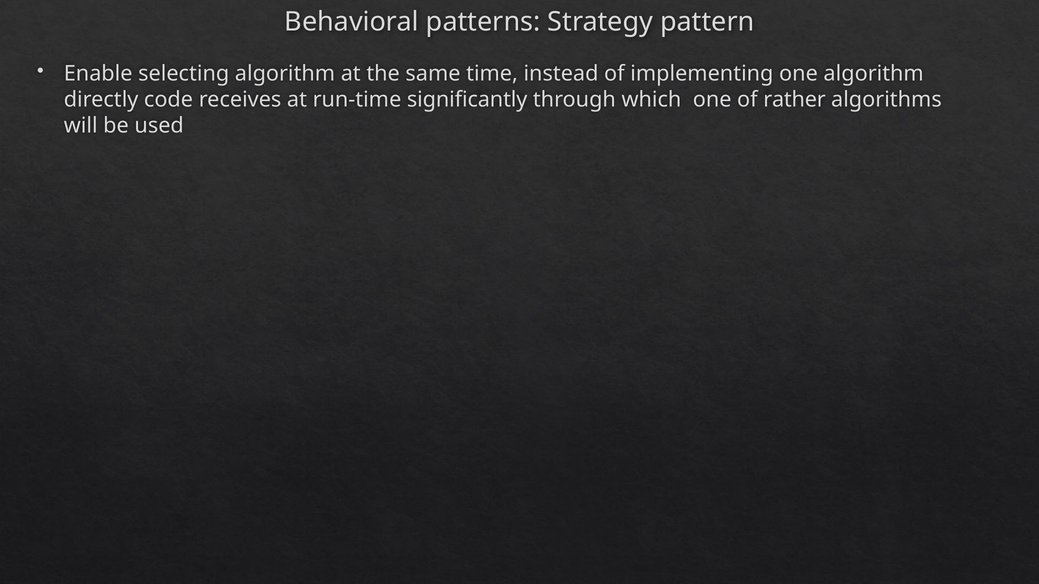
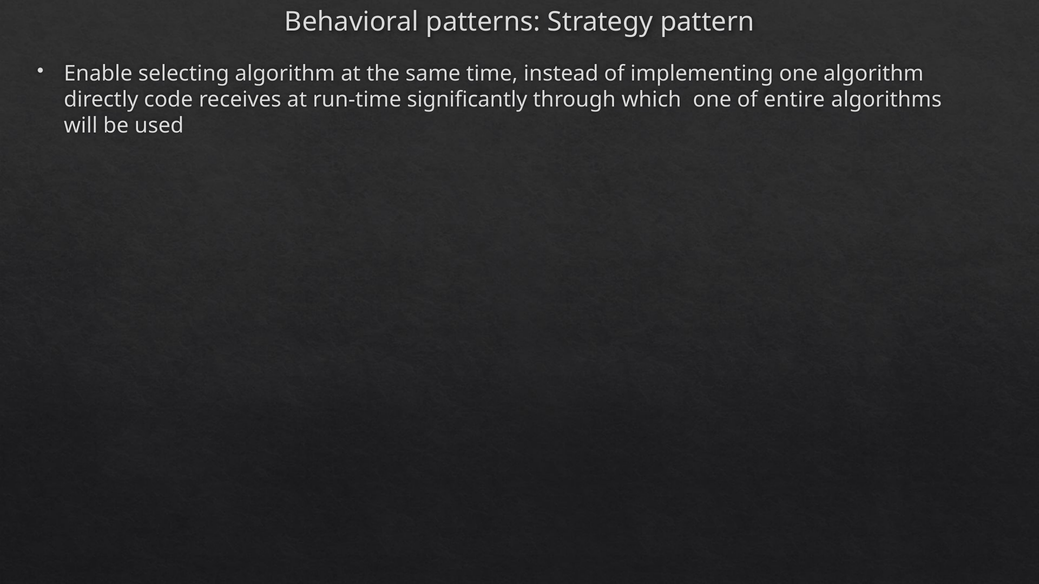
rather: rather -> entire (794, 100)
